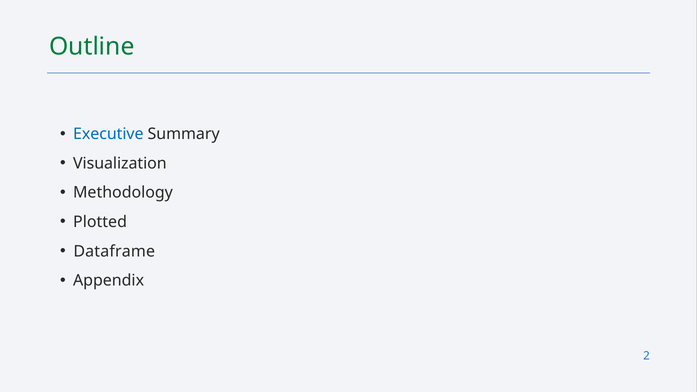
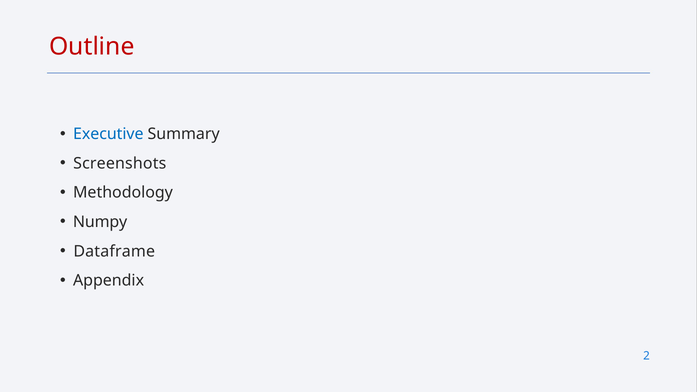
Outline colour: green -> red (92, 47)
Visualization: Visualization -> Screenshots (120, 163)
Plotted: Plotted -> Numpy (100, 222)
